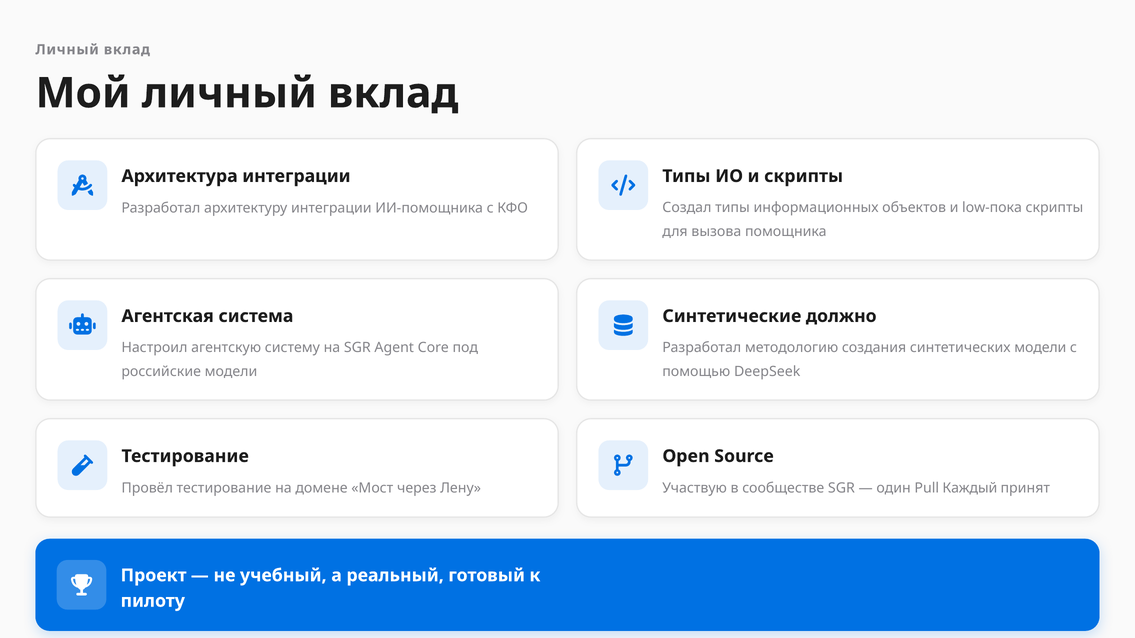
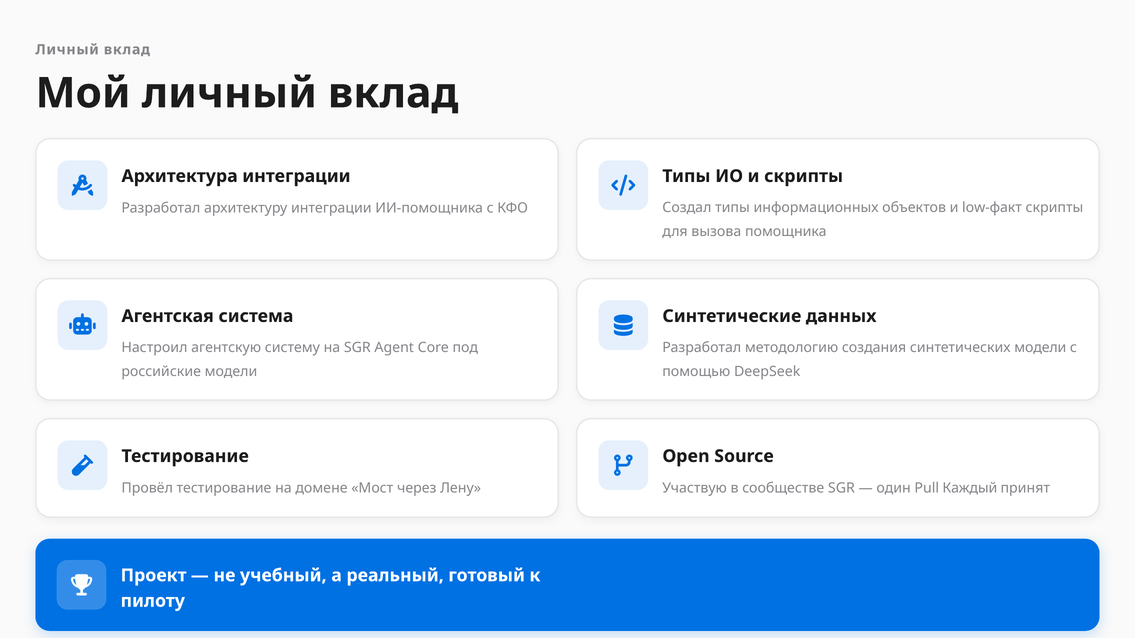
low-пока: low-пока -> low-факт (992, 208)
должно: должно -> данных (841, 316)
